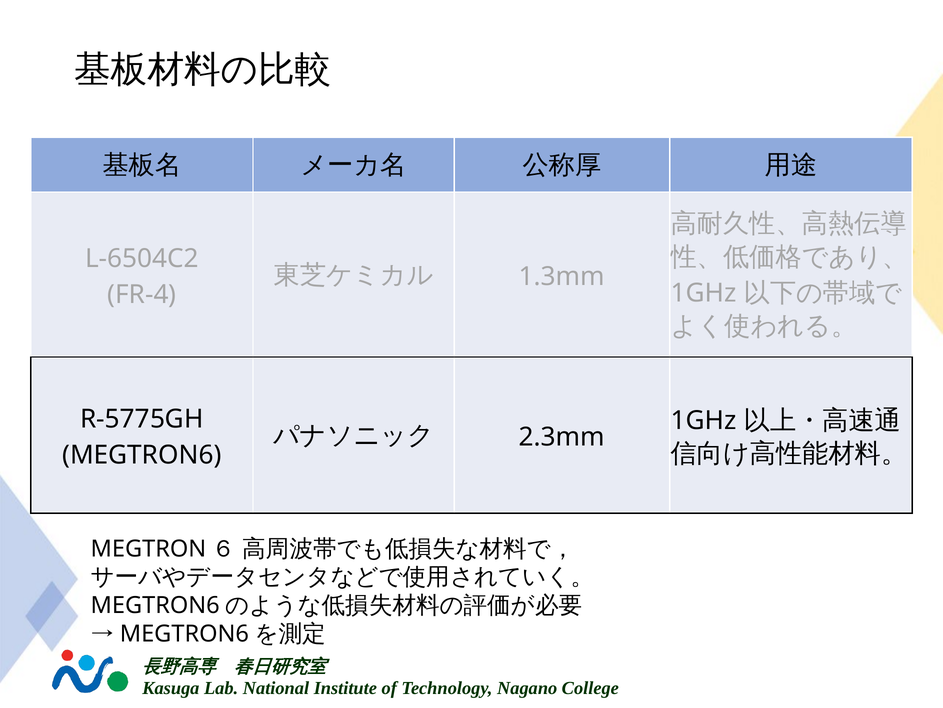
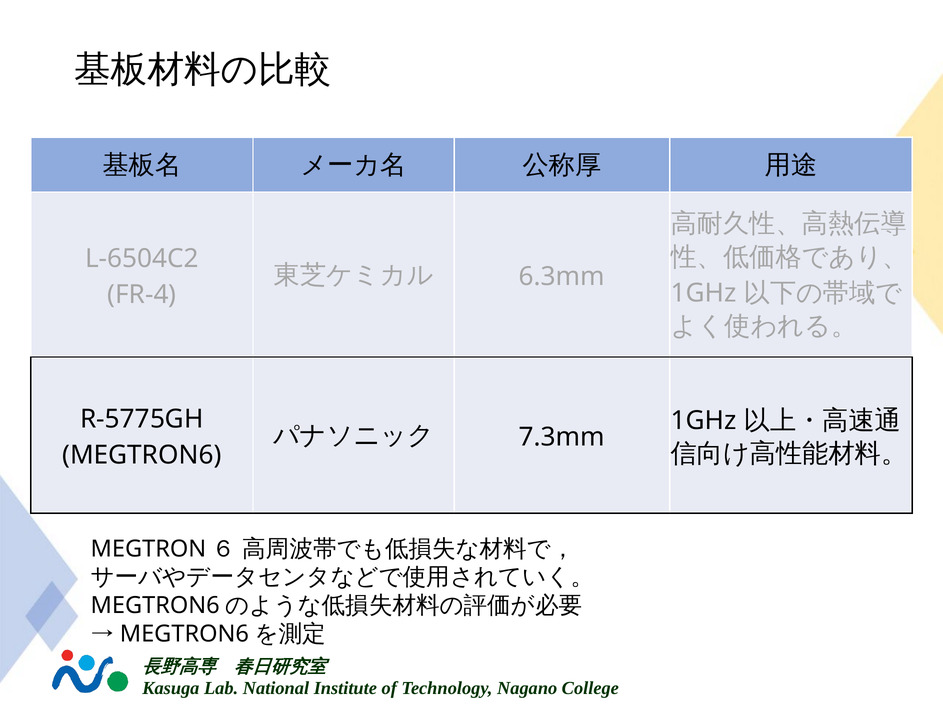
1.3mm: 1.3mm -> 6.3mm (562, 276)
2.3mm: 2.3mm -> 7.3mm (562, 437)
